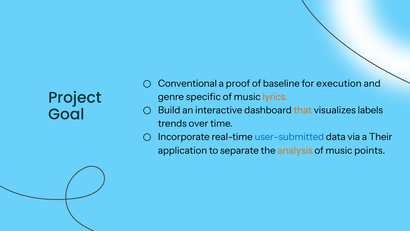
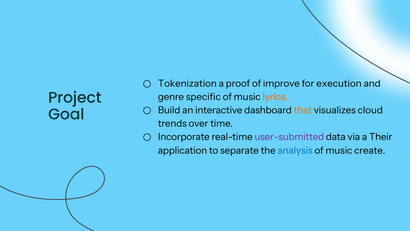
Conventional: Conventional -> Tokenization (187, 83)
baseline: baseline -> improve (281, 83)
labels: labels -> cloud (370, 110)
user-submitted colour: blue -> purple (289, 137)
analysis colour: orange -> blue (295, 150)
points: points -> create (370, 150)
